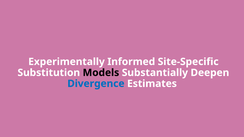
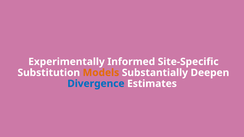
Models colour: black -> orange (101, 73)
